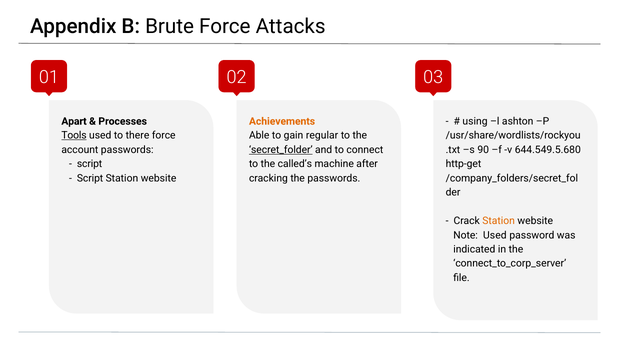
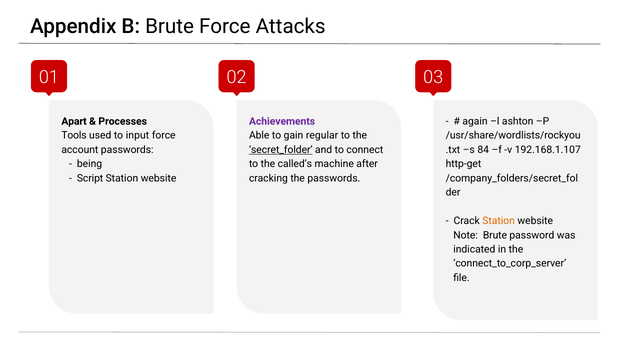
using: using -> again (475, 121)
Achievements colour: orange -> purple (282, 121)
Tools underline: present -> none (74, 136)
there: there -> input (137, 136)
90: 90 -> 84 (483, 150)
644.549.5.680: 644.549.5.680 -> 192.168.1.107 (548, 150)
script: script -> being (90, 164)
Note Used: Used -> Brute (495, 235)
